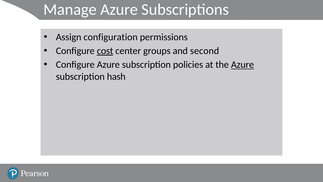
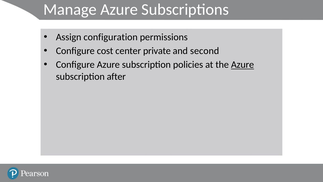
cost underline: present -> none (105, 51)
groups: groups -> private (157, 51)
hash: hash -> after (116, 76)
